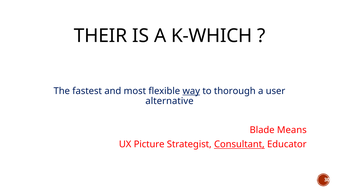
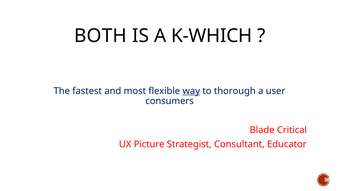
THEIR: THEIR -> BOTH (100, 36)
alternative: alternative -> consumers (170, 101)
Means: Means -> Critical (292, 130)
Consultant underline: present -> none (239, 144)
